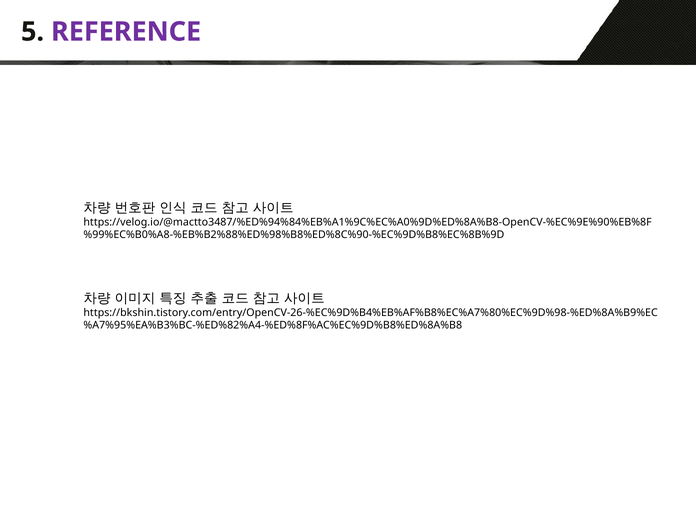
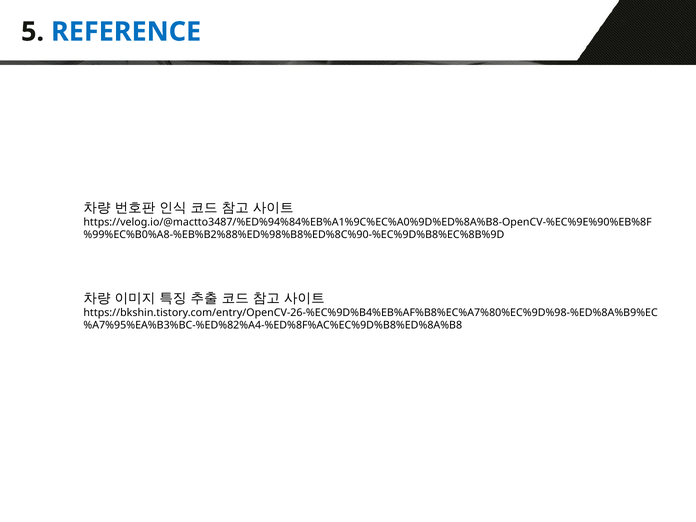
REFERENCE colour: purple -> blue (126, 32)
